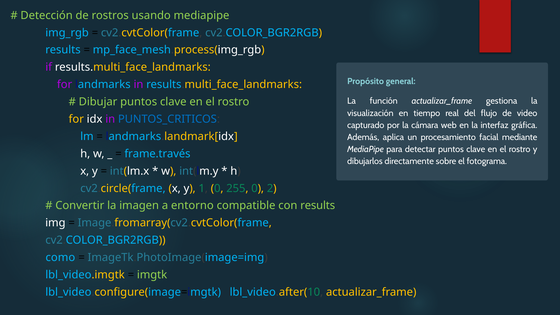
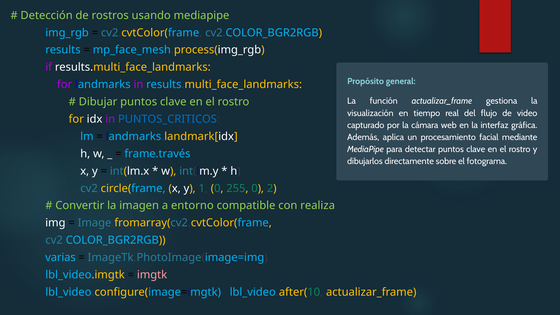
con results: results -> realiza (318, 206)
como: como -> varias (60, 257)
imgtk colour: light green -> pink (152, 275)
